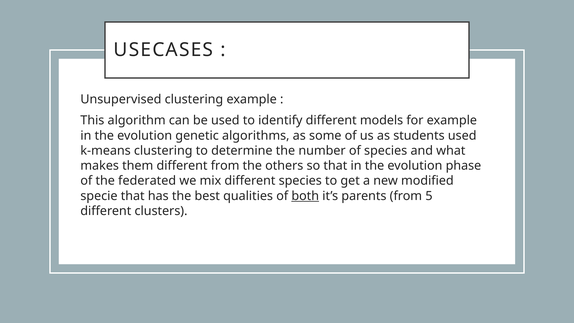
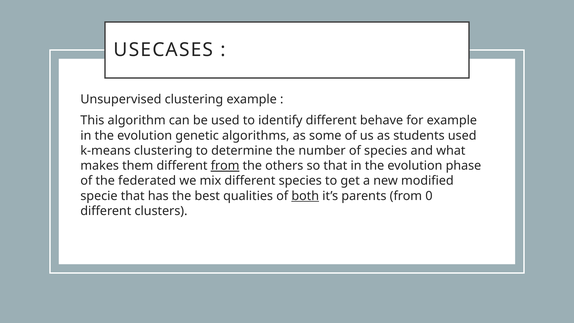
models: models -> behave (382, 120)
from underline: none -> present (225, 166)
5: 5 -> 0 (429, 196)
